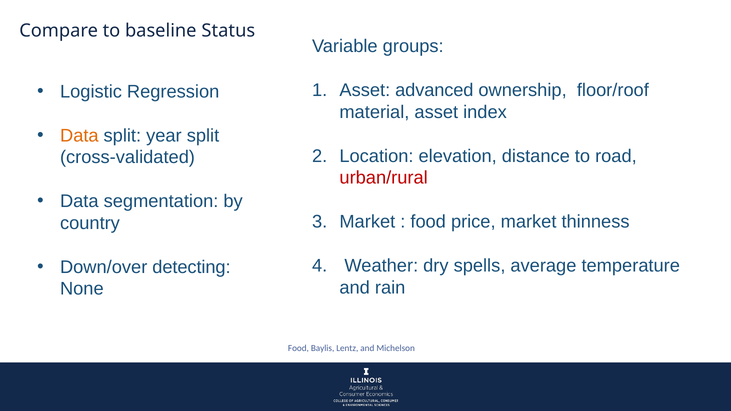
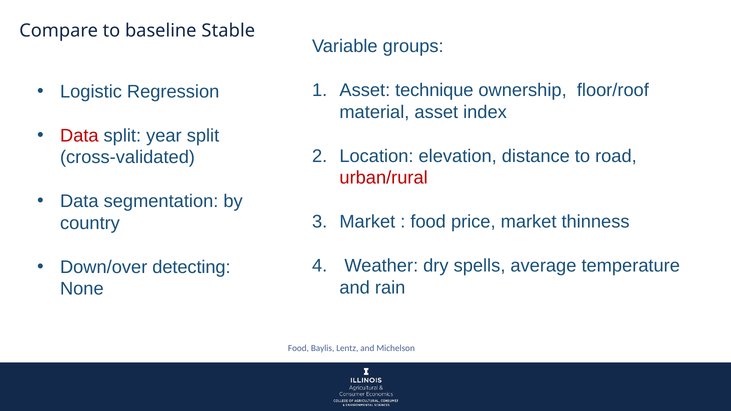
Status: Status -> Stable (228, 31)
advanced: advanced -> technique (434, 90)
Data colour: orange -> red (79, 136)
